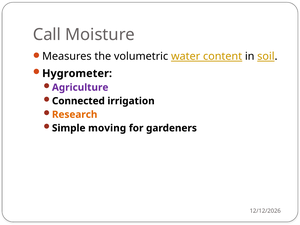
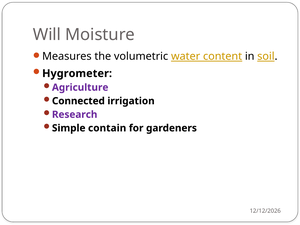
Call: Call -> Will (47, 35)
Research colour: orange -> purple (75, 115)
moving: moving -> contain (107, 128)
